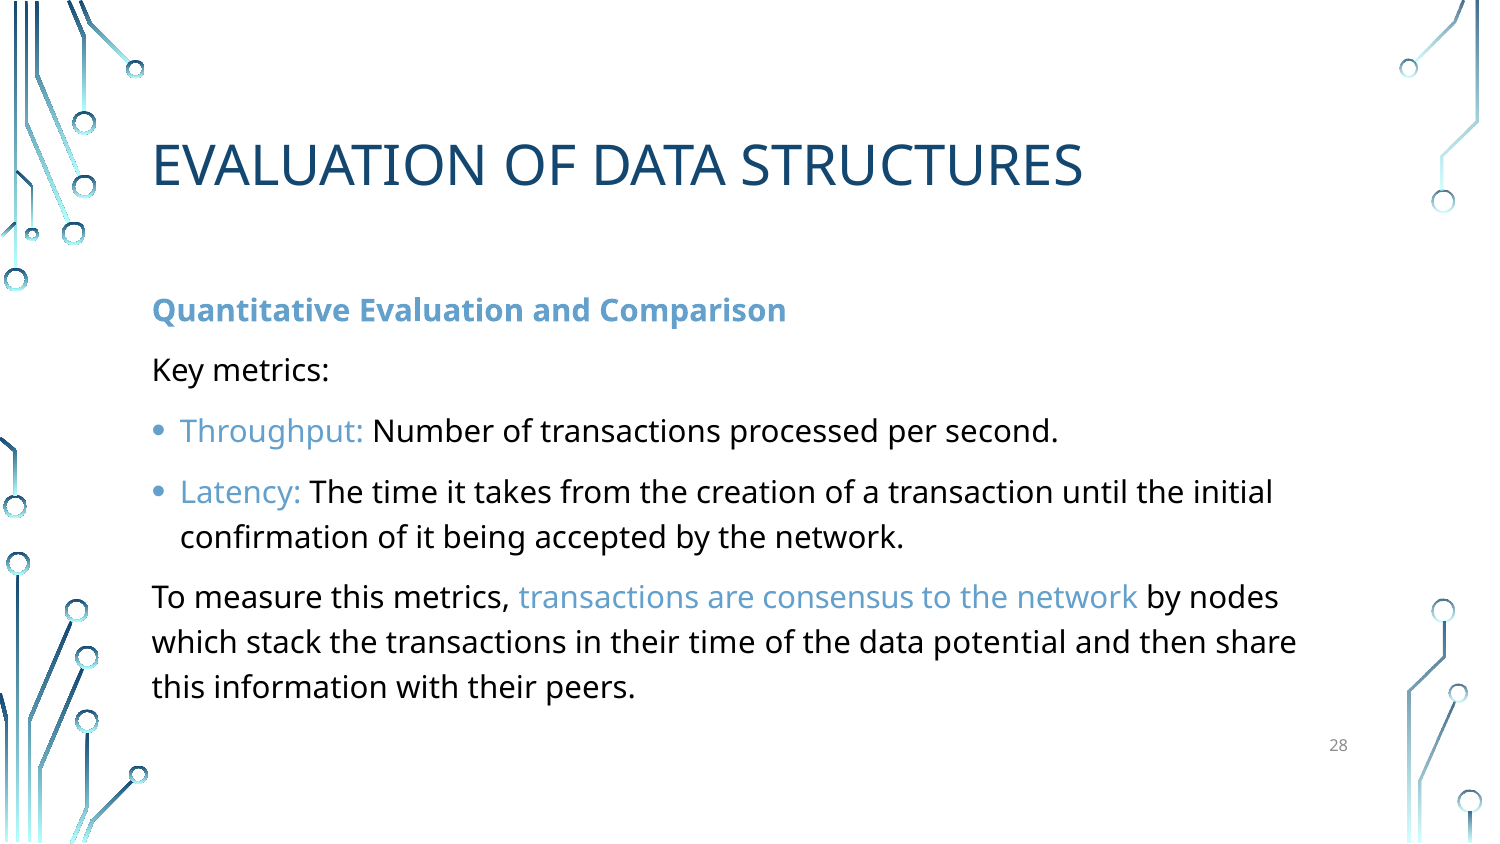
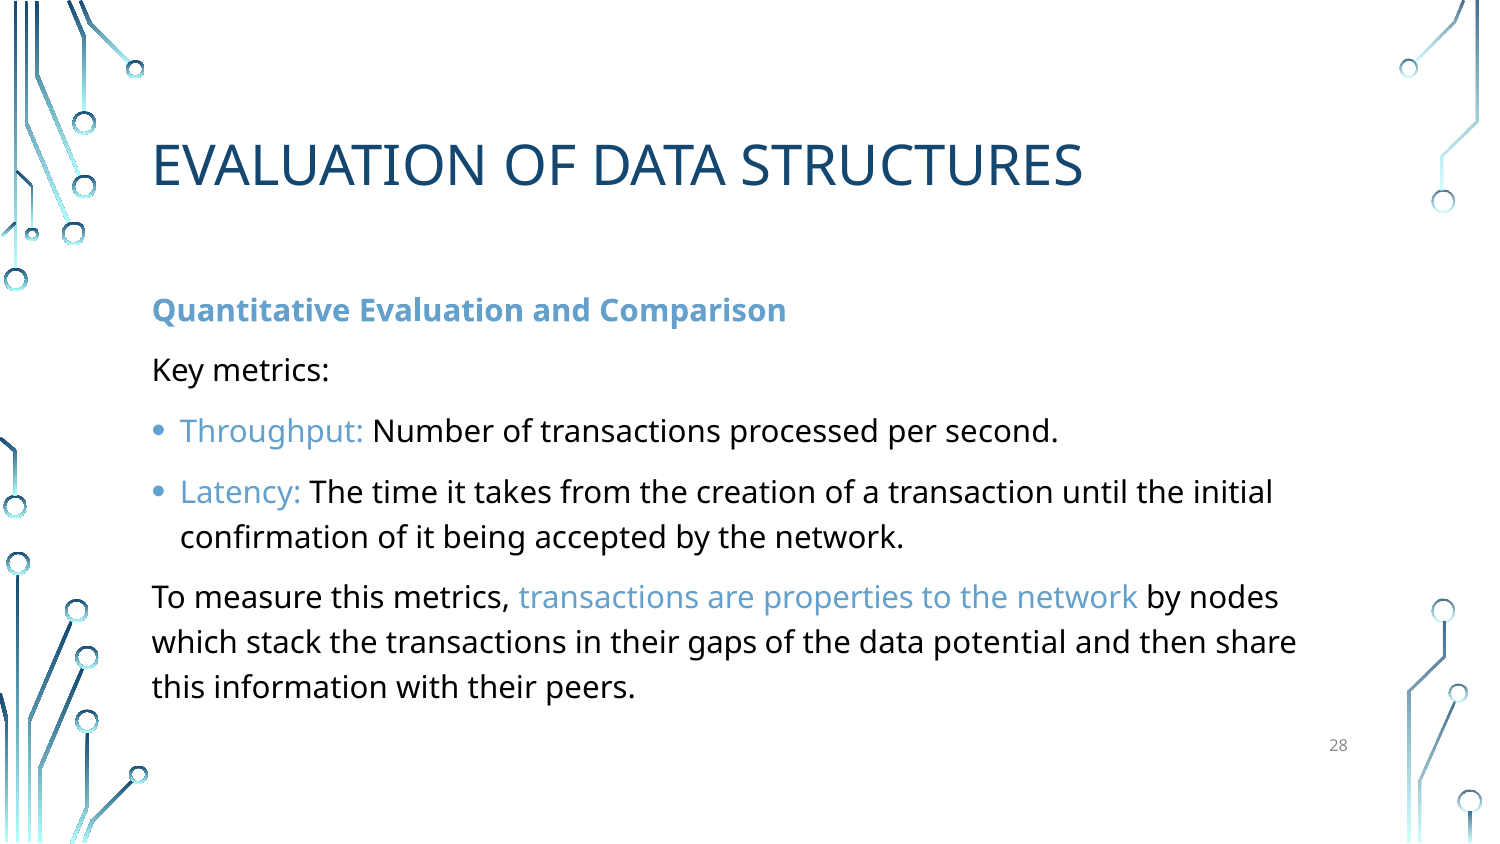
consensus: consensus -> properties (838, 598)
their time: time -> gaps (722, 643)
